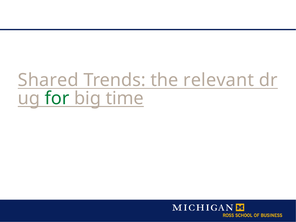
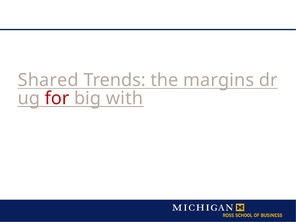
relevant: relevant -> margins (219, 80)
for colour: green -> red (57, 98)
time: time -> with (125, 98)
